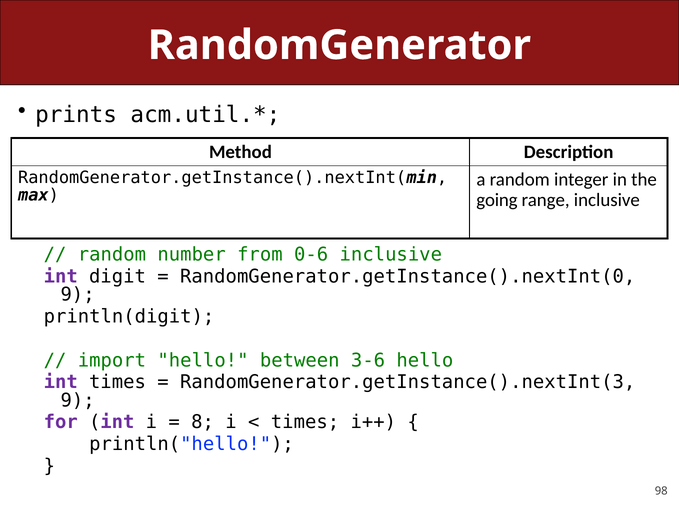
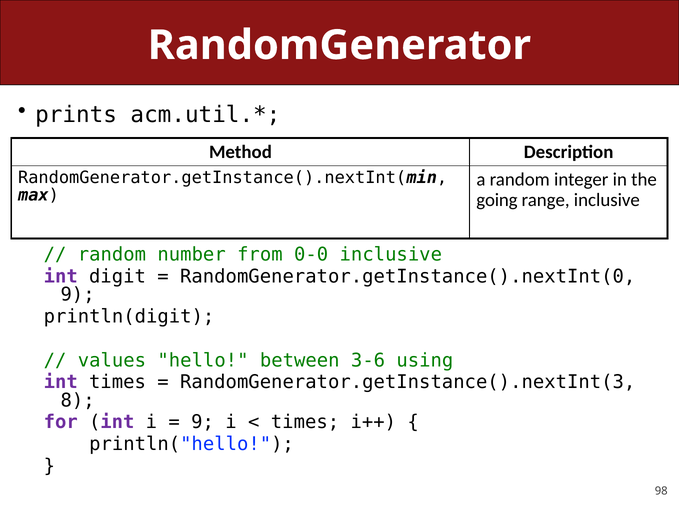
0-6: 0-6 -> 0-0 (311, 255)
import: import -> values (112, 361)
3-6 hello: hello -> using (425, 361)
9: 9 -> 8 (78, 401)
8: 8 -> 9 (203, 422)
